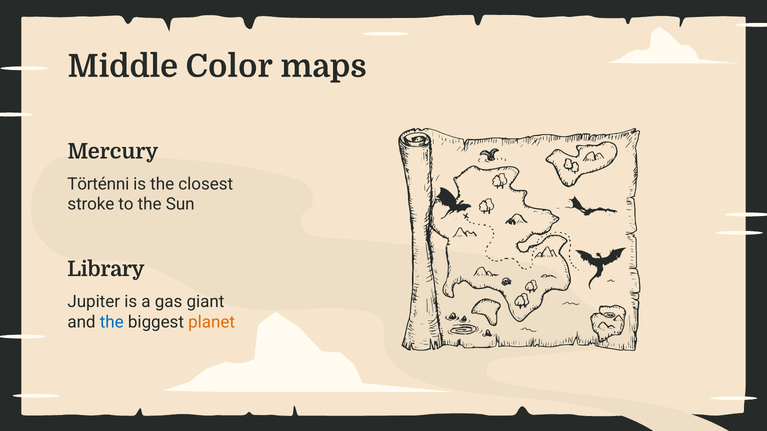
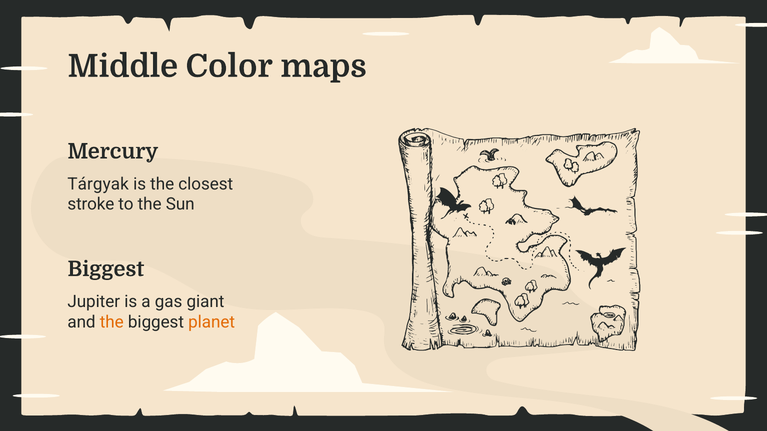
Történni: Történni -> Tárgyak (98, 184)
Library: Library -> Biggest (106, 269)
the colour: blue -> orange (112, 322)
